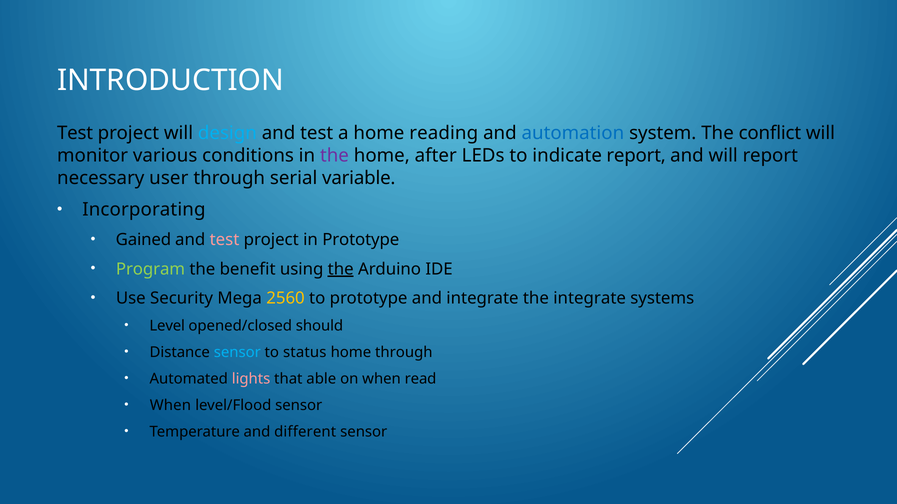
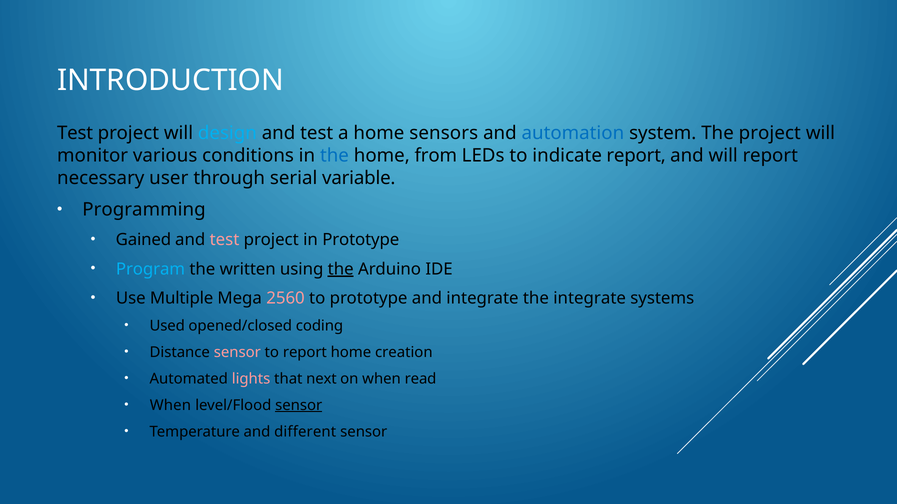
reading: reading -> sensors (444, 133)
The conflict: conflict -> project (770, 133)
the colour: purple -> blue (334, 156)
after: after -> from (436, 156)
Incorporating: Incorporating -> Programming (144, 210)
Program colour: light green -> light blue (151, 269)
benefit: benefit -> written (248, 269)
Security: Security -> Multiple (182, 298)
2560 colour: yellow -> pink (286, 298)
Level: Level -> Used (167, 326)
should: should -> coding (319, 326)
sensor colour: light blue -> pink (237, 353)
to status: status -> report (305, 353)
home through: through -> creation (404, 353)
able: able -> next (321, 379)
sensor underline: none -> present (299, 406)
